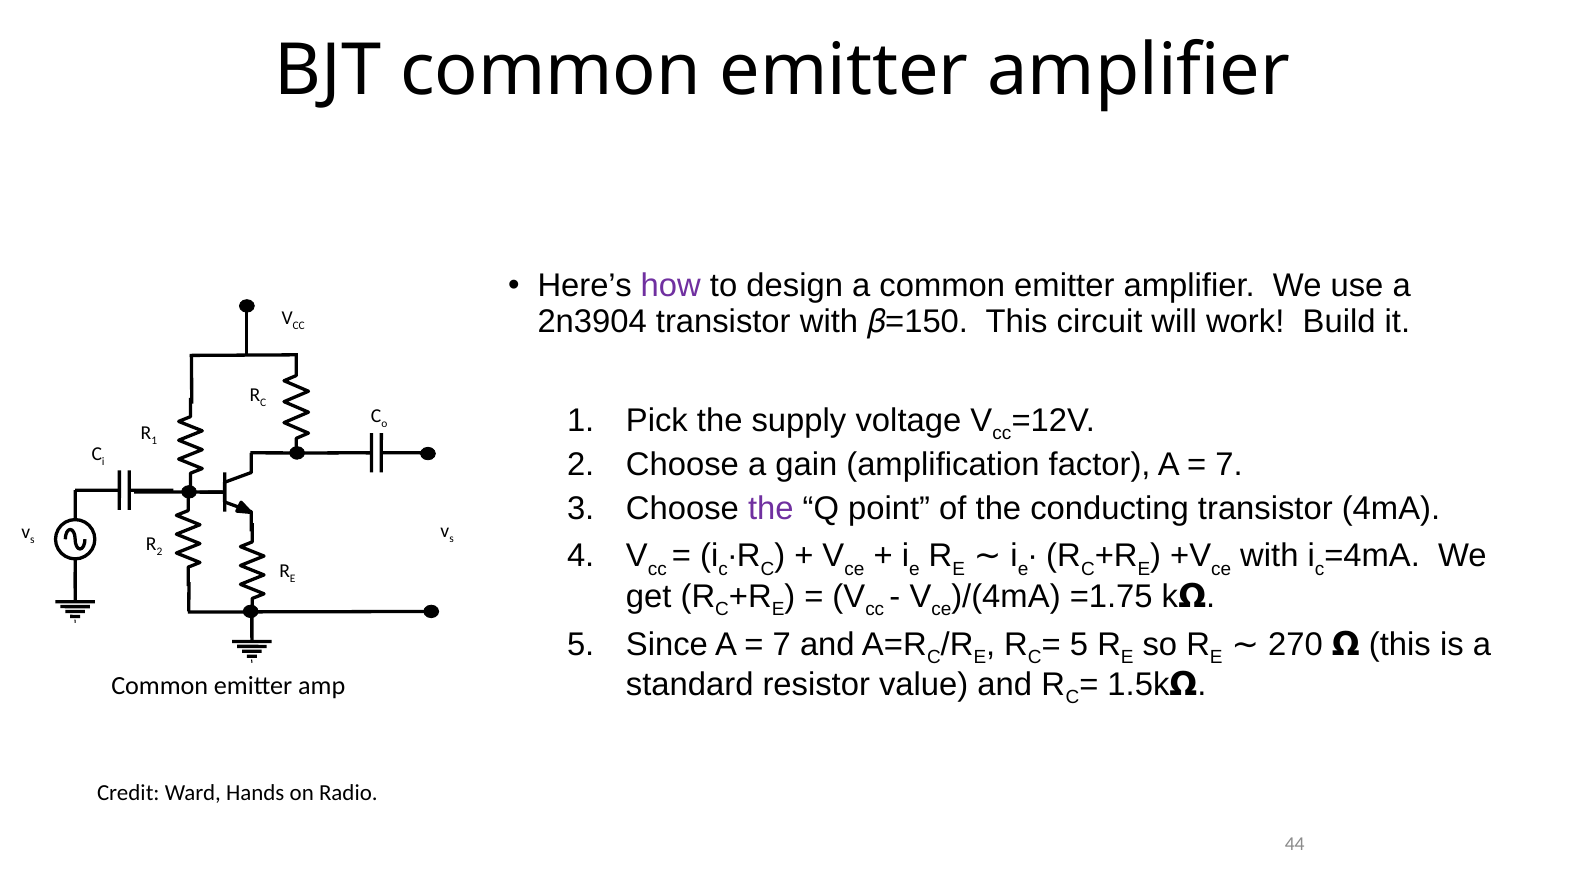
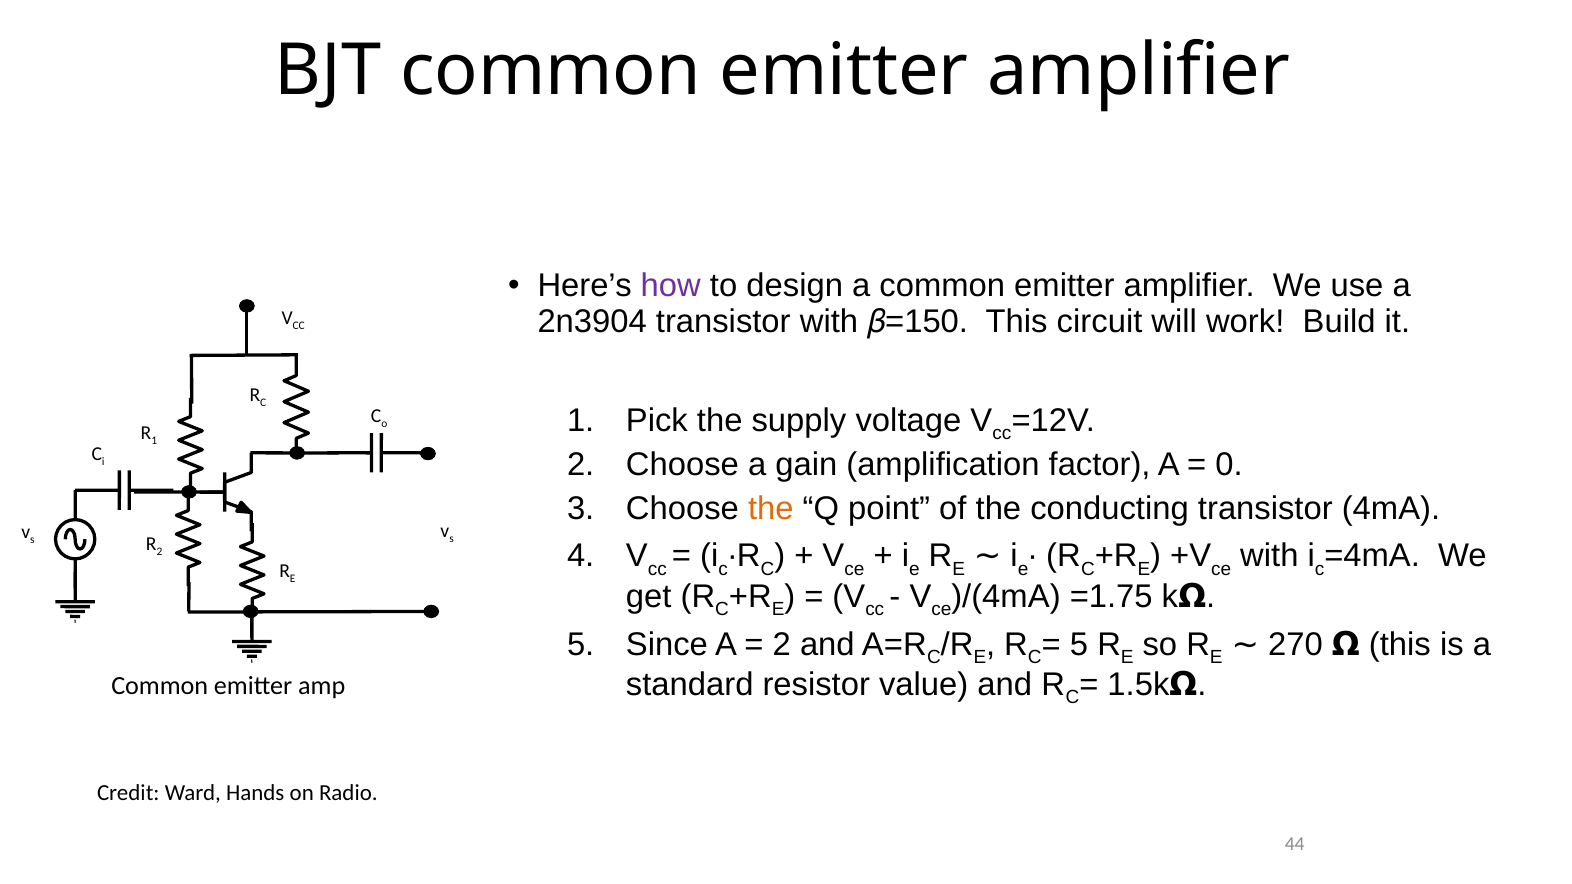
7: 7 -> 0 (1229, 465)
the colour: purple -> orange (771, 509)
7: 7 -> 2 (782, 645)
